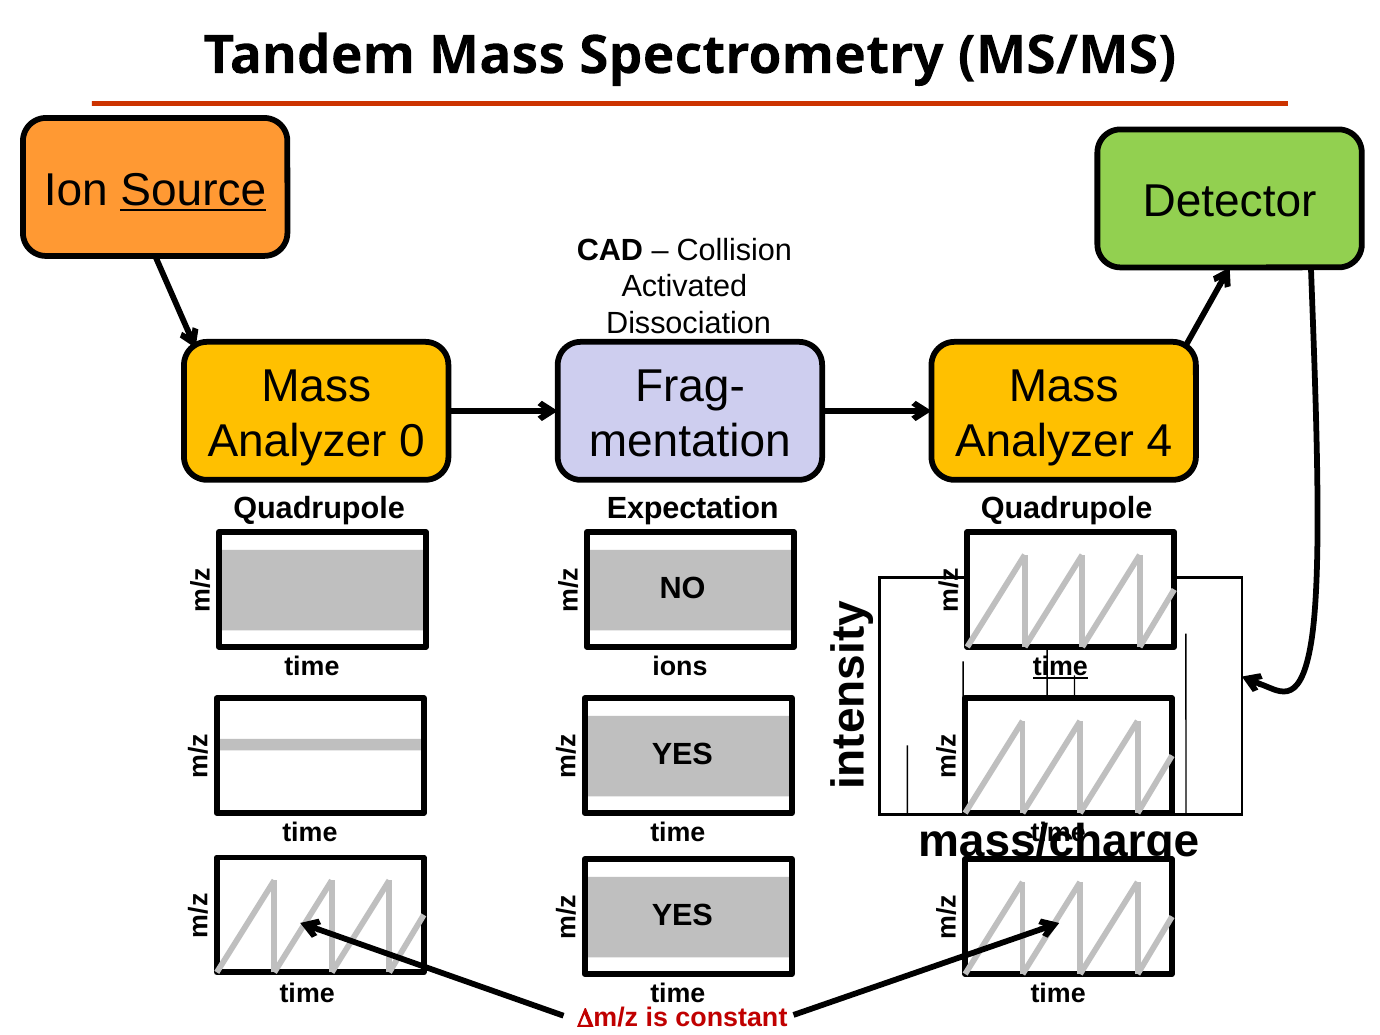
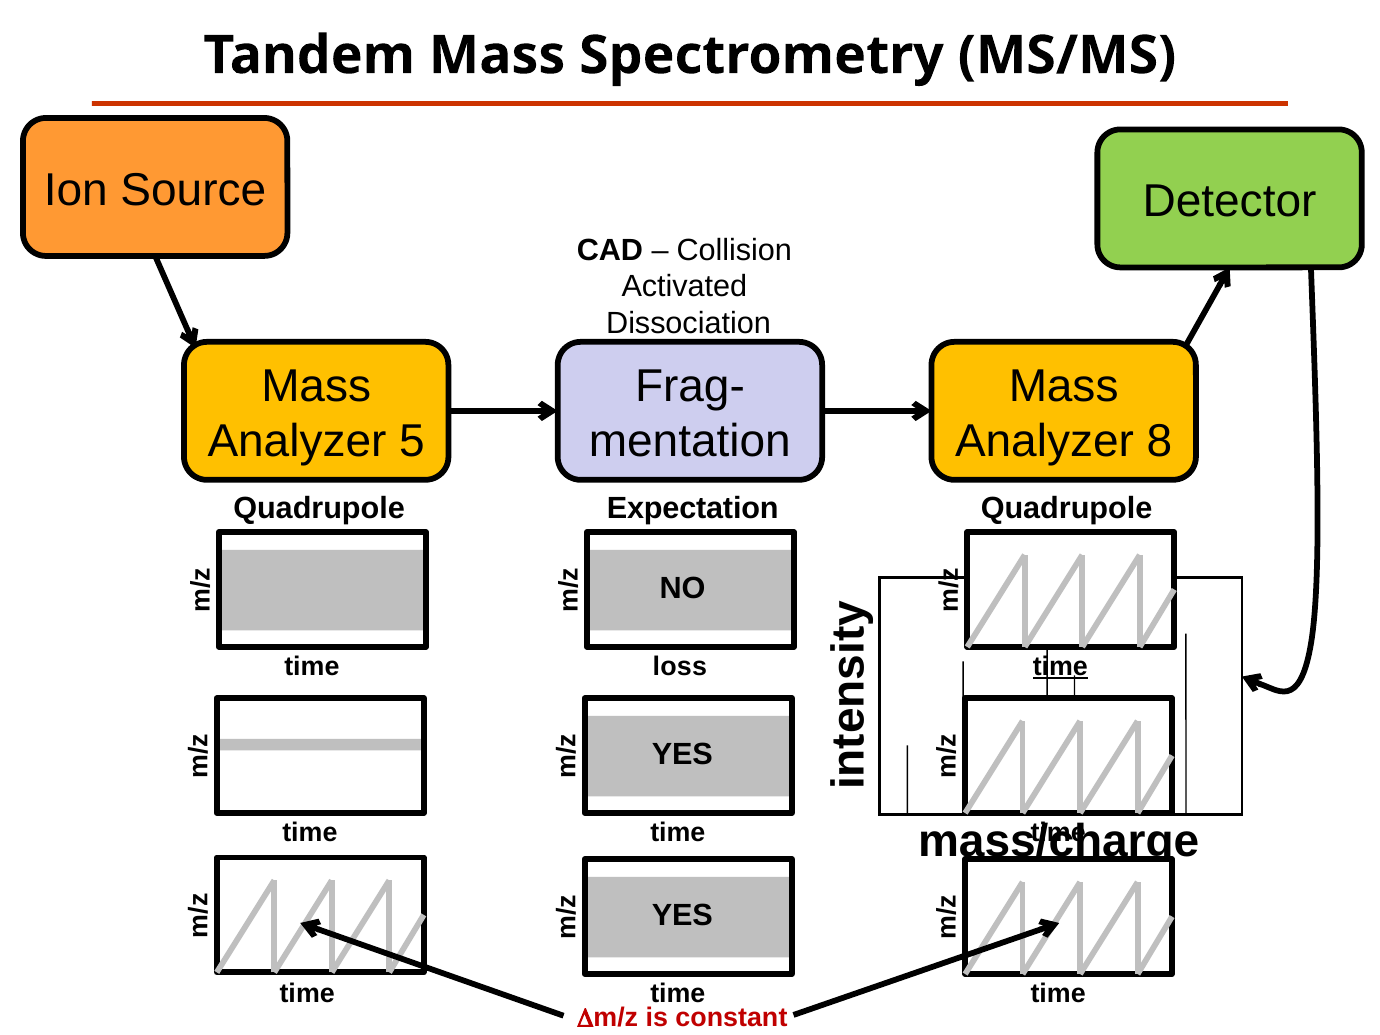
Source underline: present -> none (193, 190)
0: 0 -> 5 (412, 442)
4: 4 -> 8 (1159, 442)
ions: ions -> loss (680, 666)
